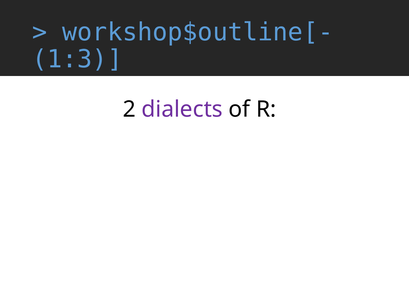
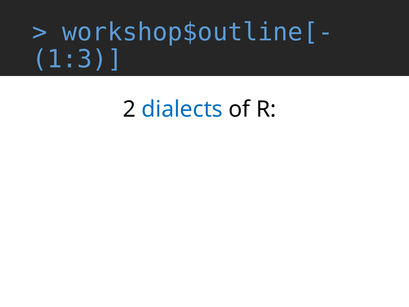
dialects colour: purple -> blue (182, 109)
